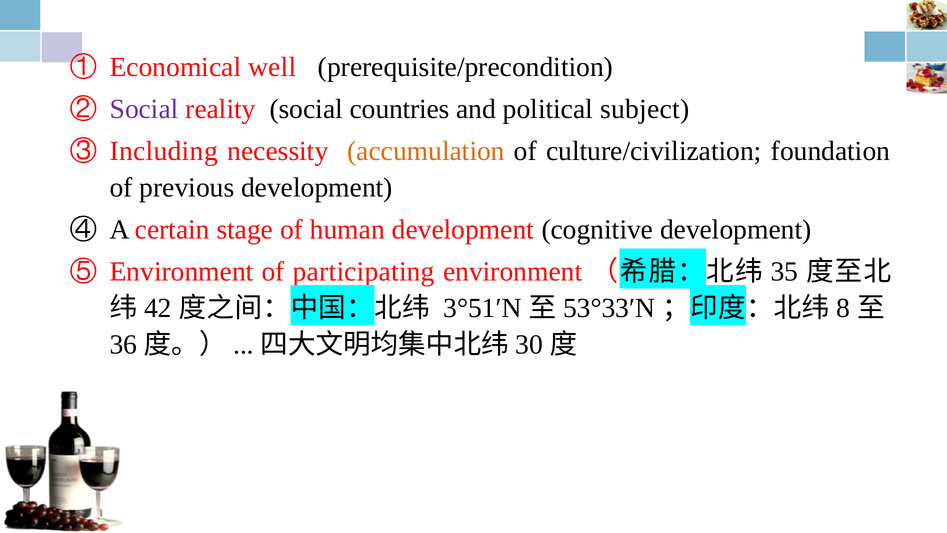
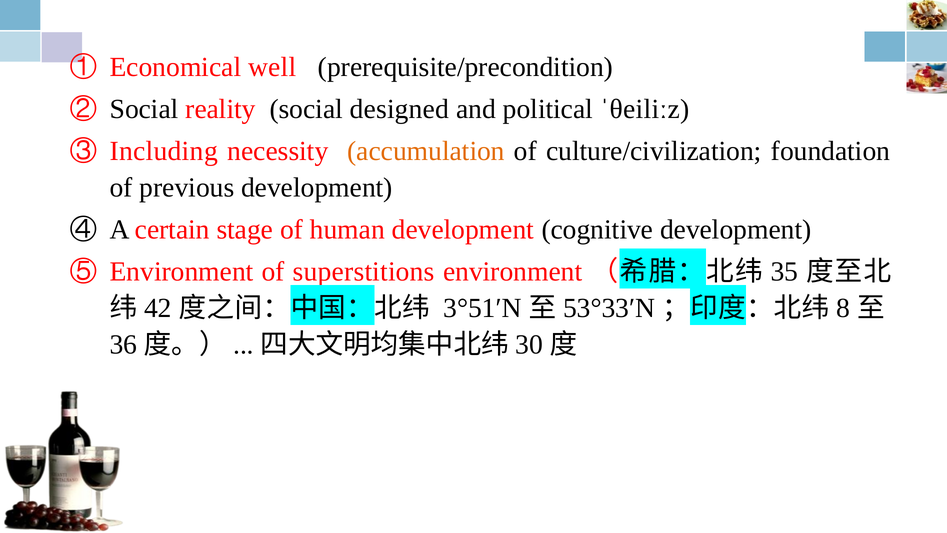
Social colour: purple -> black (144, 109)
countries: countries -> designed (399, 109)
subject: subject -> ˈθeiliːz (645, 109)
participating: participating -> superstitions (364, 271)
